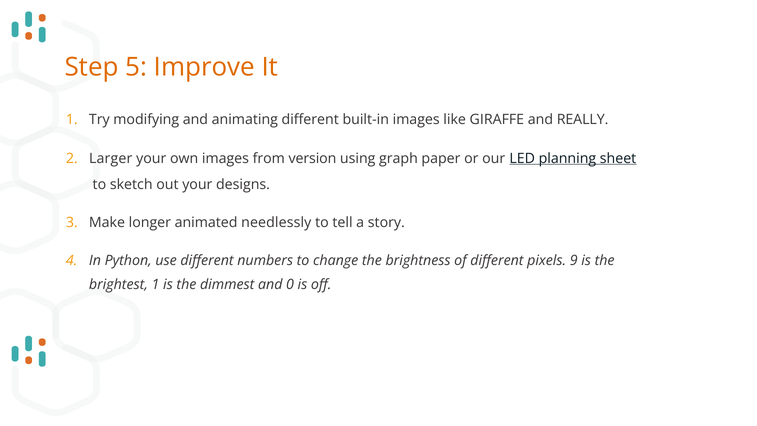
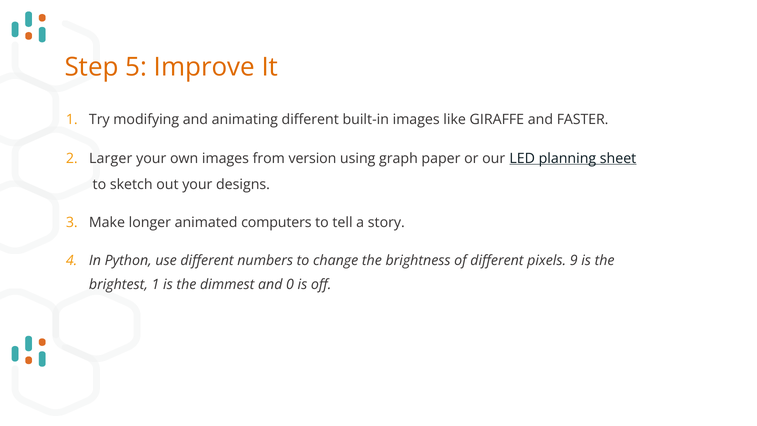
REALLY: REALLY -> FASTER (583, 119)
needlessly: needlessly -> computers (276, 223)
